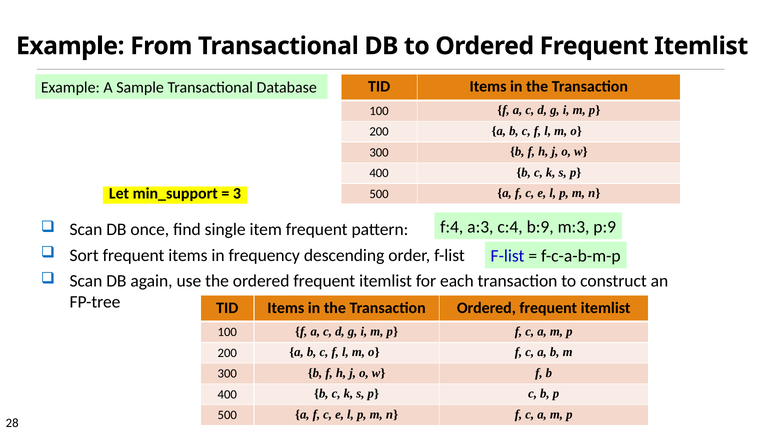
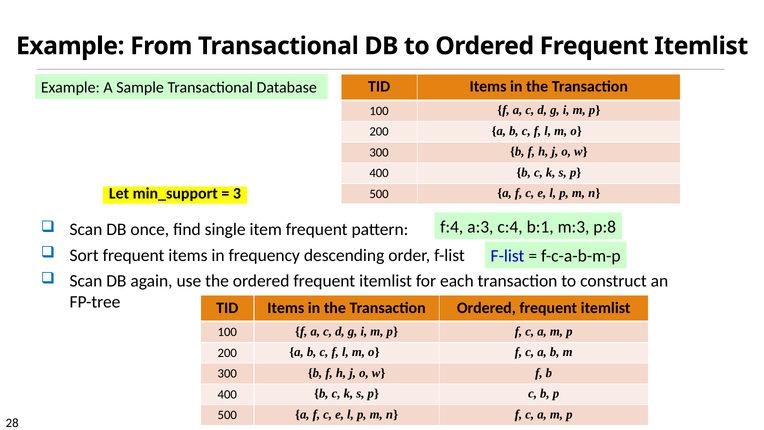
b:9: b:9 -> b:1 (540, 227)
p:9: p:9 -> p:8 (605, 227)
